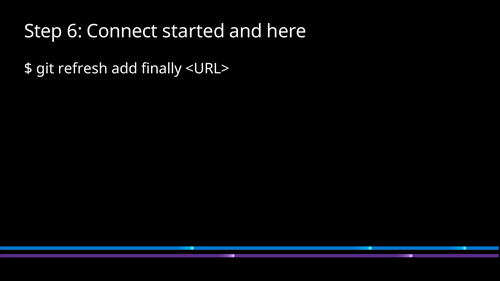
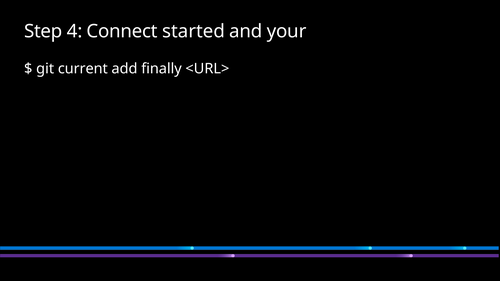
6: 6 -> 4 (75, 31)
here: here -> your (287, 31)
refresh: refresh -> current (83, 69)
